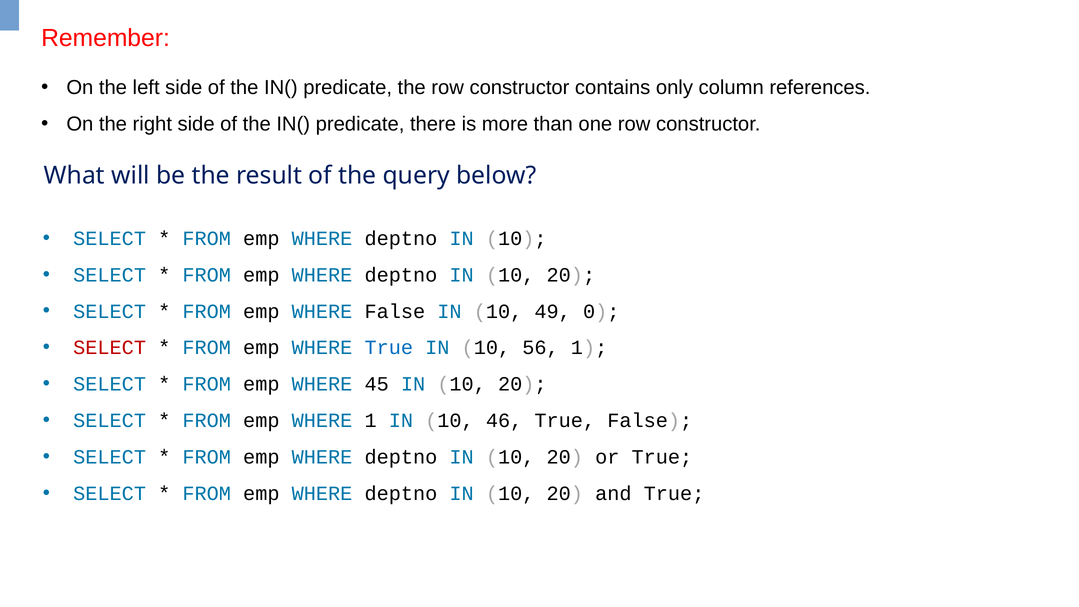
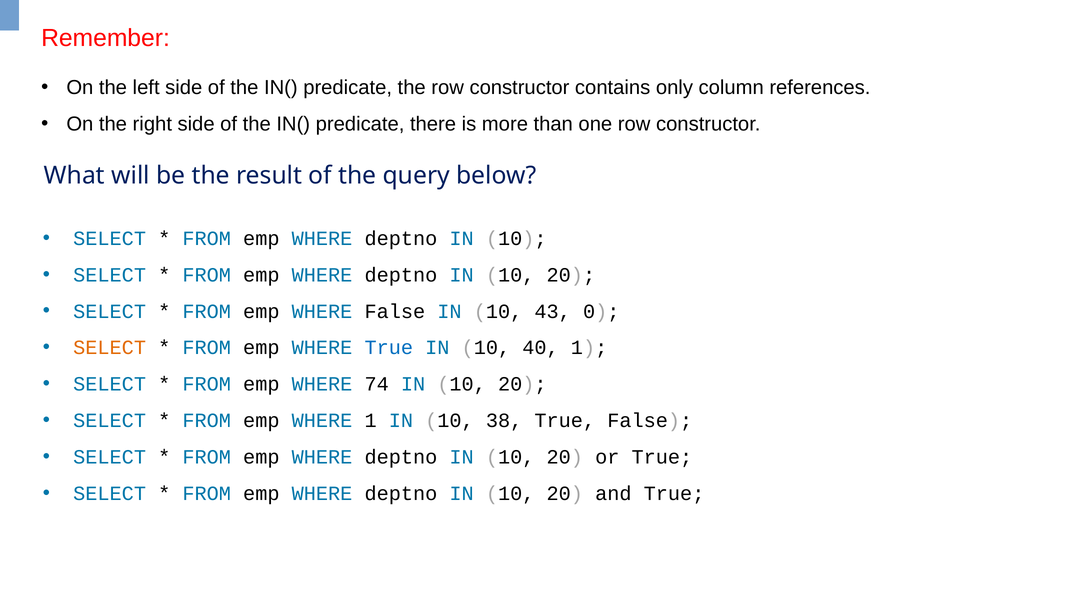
49: 49 -> 43 (553, 311)
SELECT colour: red -> orange (110, 348)
56: 56 -> 40 (541, 348)
45: 45 -> 74 (377, 384)
46: 46 -> 38 (504, 421)
